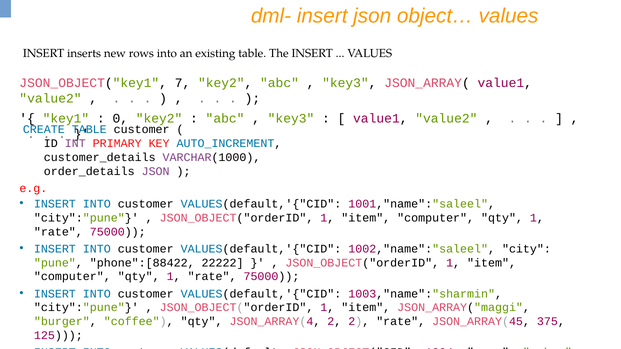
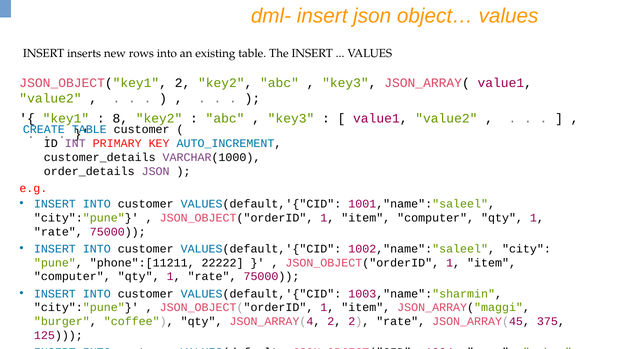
JSON_OBJECT("key1 7: 7 -> 2 (183, 83)
0: 0 -> 8 (120, 119)
phone":[88422: phone":[88422 -> phone":[11211 (142, 263)
